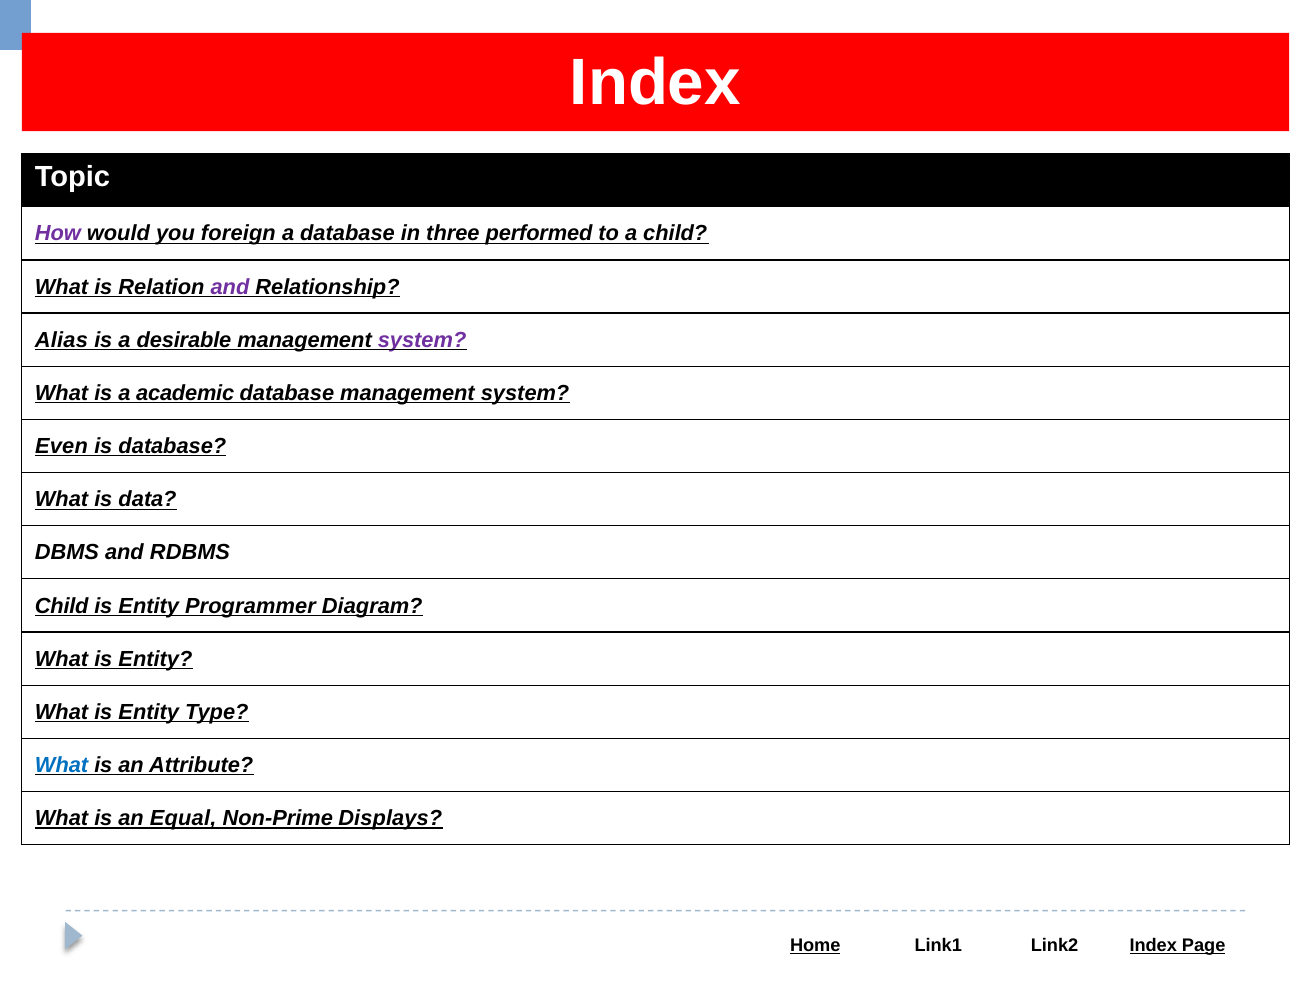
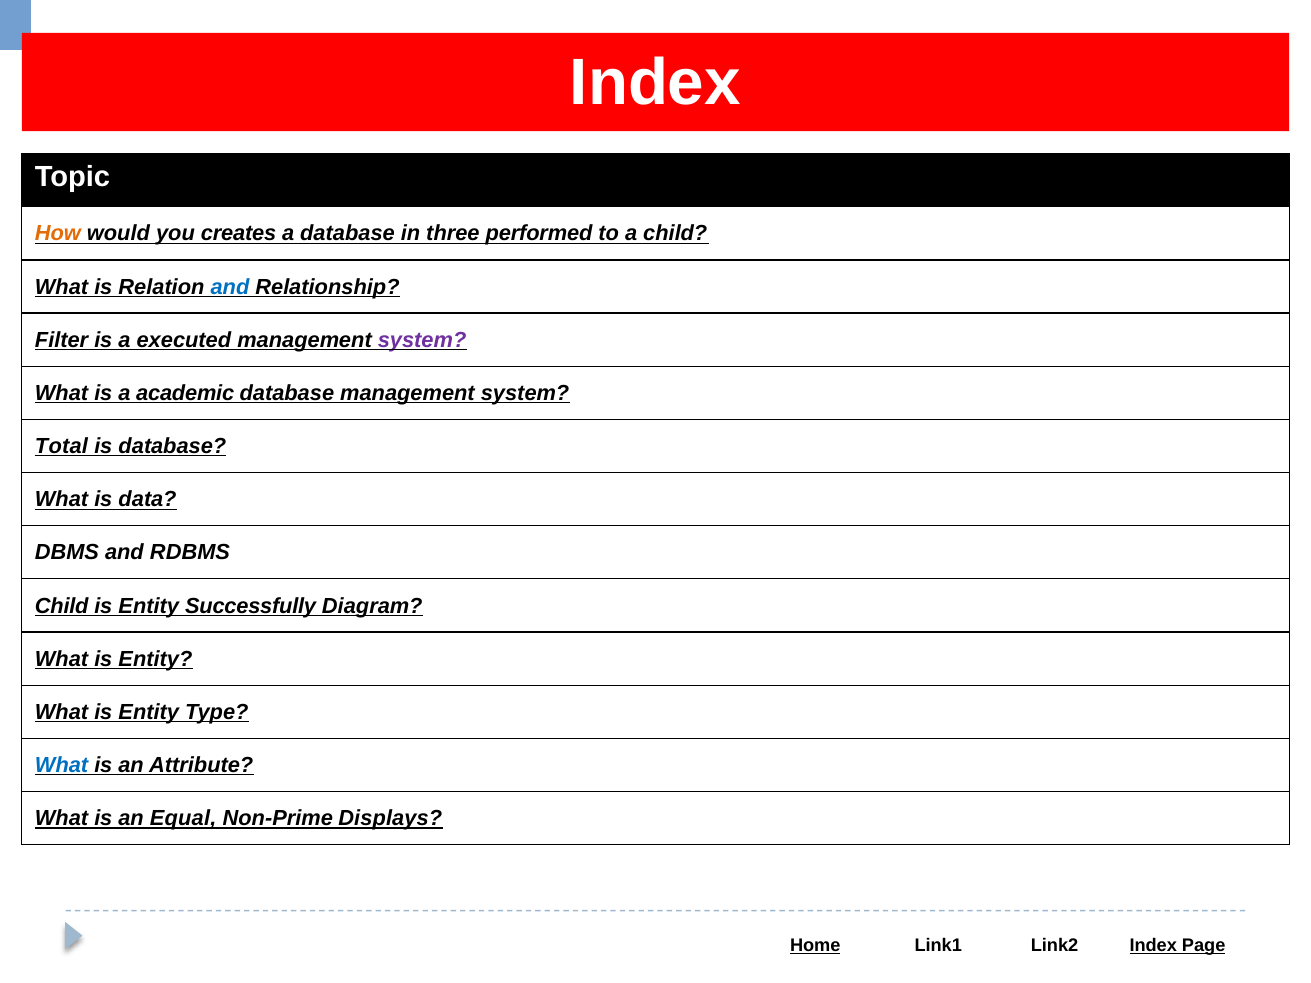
How colour: purple -> orange (58, 234)
foreign: foreign -> creates (239, 234)
and colour: purple -> blue (230, 287)
Alias: Alias -> Filter (62, 340)
desirable: desirable -> executed (184, 340)
Even: Even -> Total (61, 446)
Programmer: Programmer -> Successfully (251, 606)
